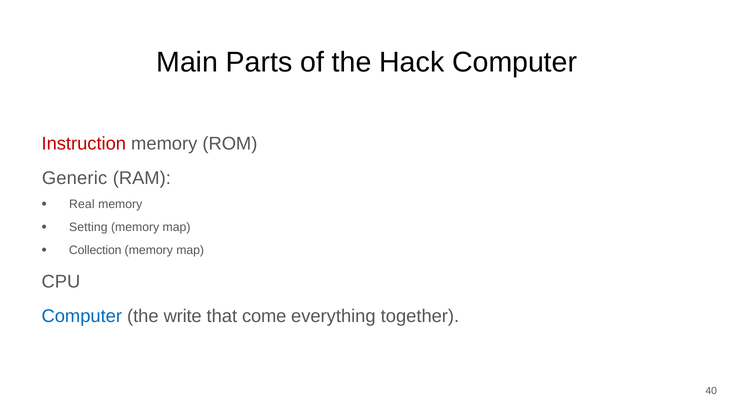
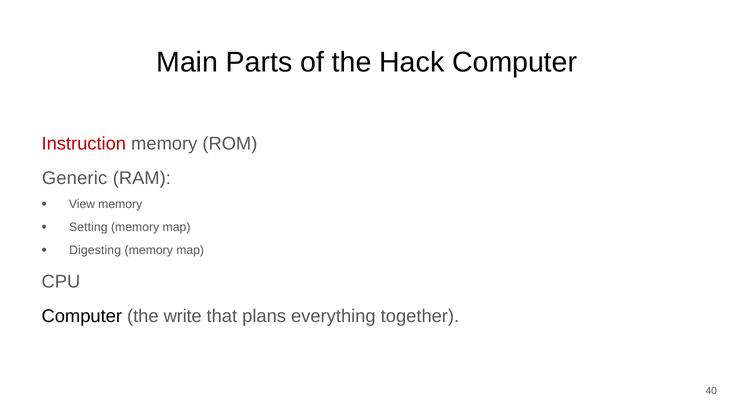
Real: Real -> View (82, 204)
Collection: Collection -> Digesting (95, 250)
Computer colour: blue -> black (82, 316)
come: come -> plans (264, 316)
